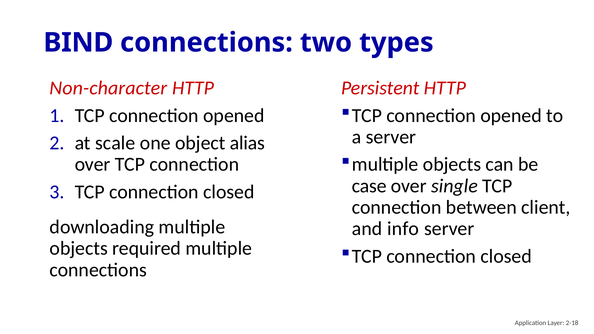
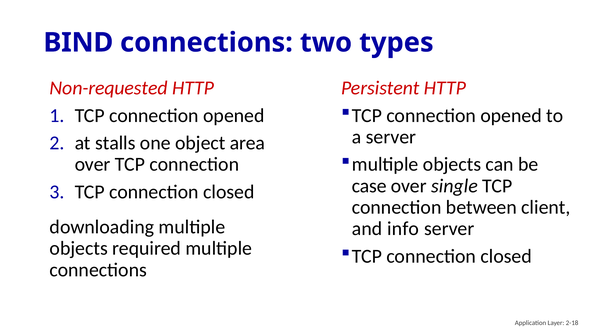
Non-character: Non-character -> Non-requested (109, 88)
scale: scale -> stalls (115, 143)
alias: alias -> area (247, 143)
